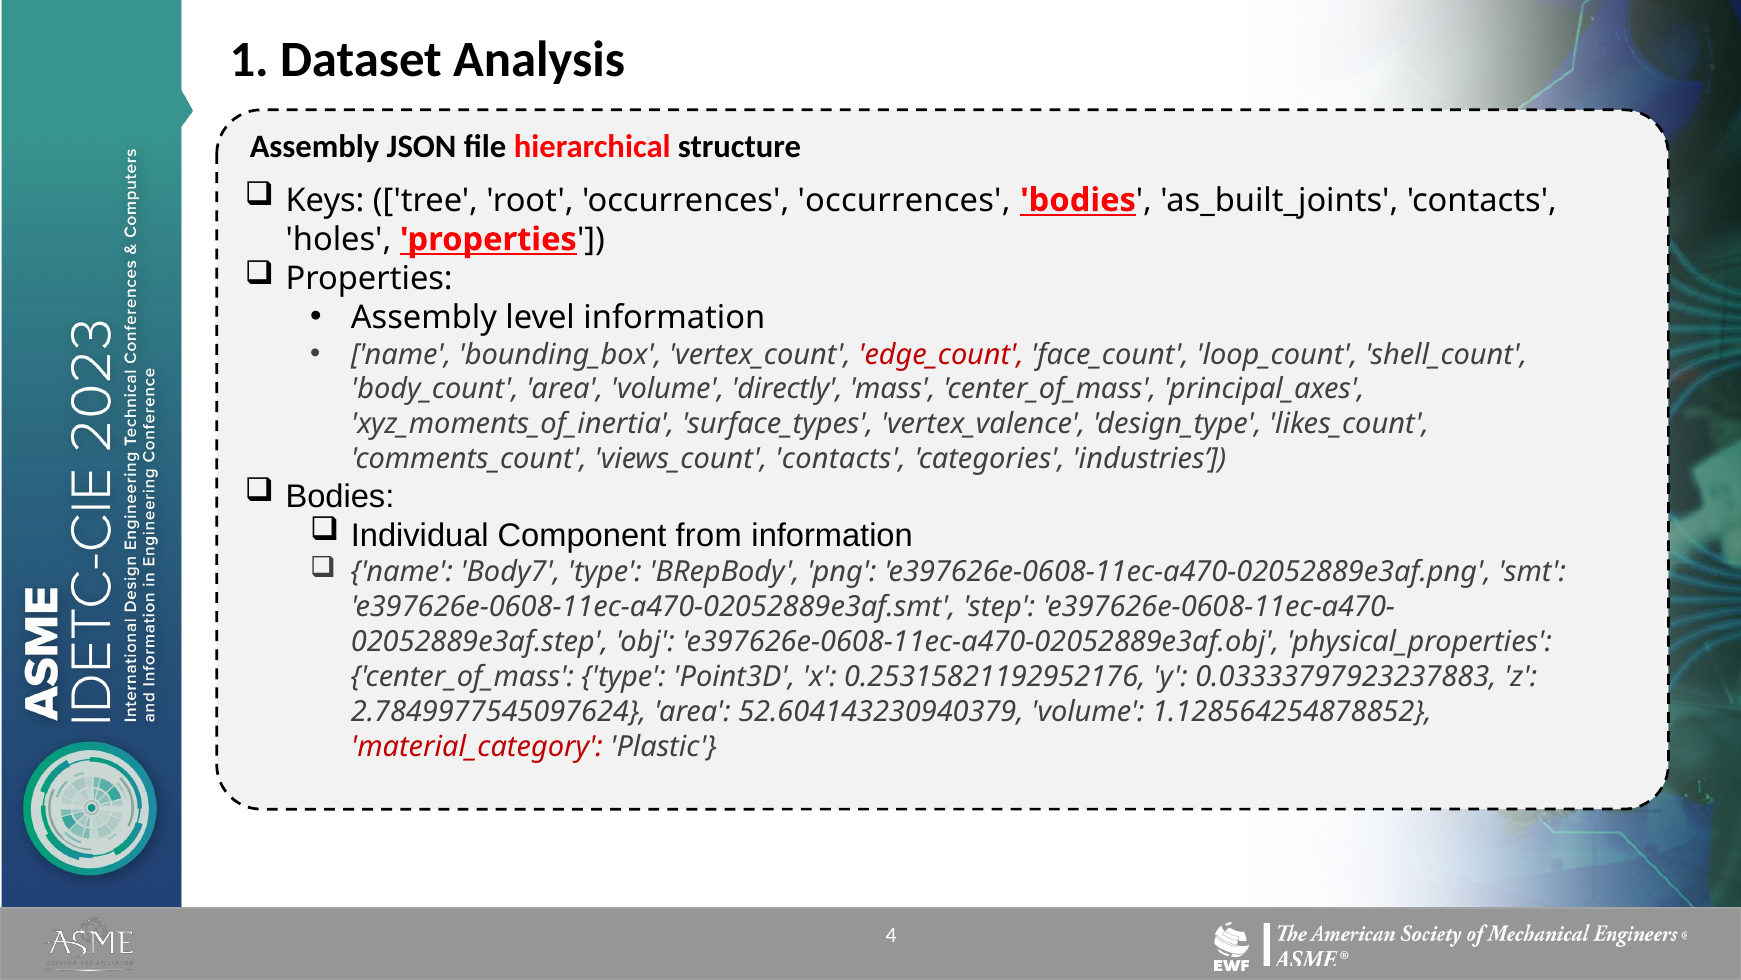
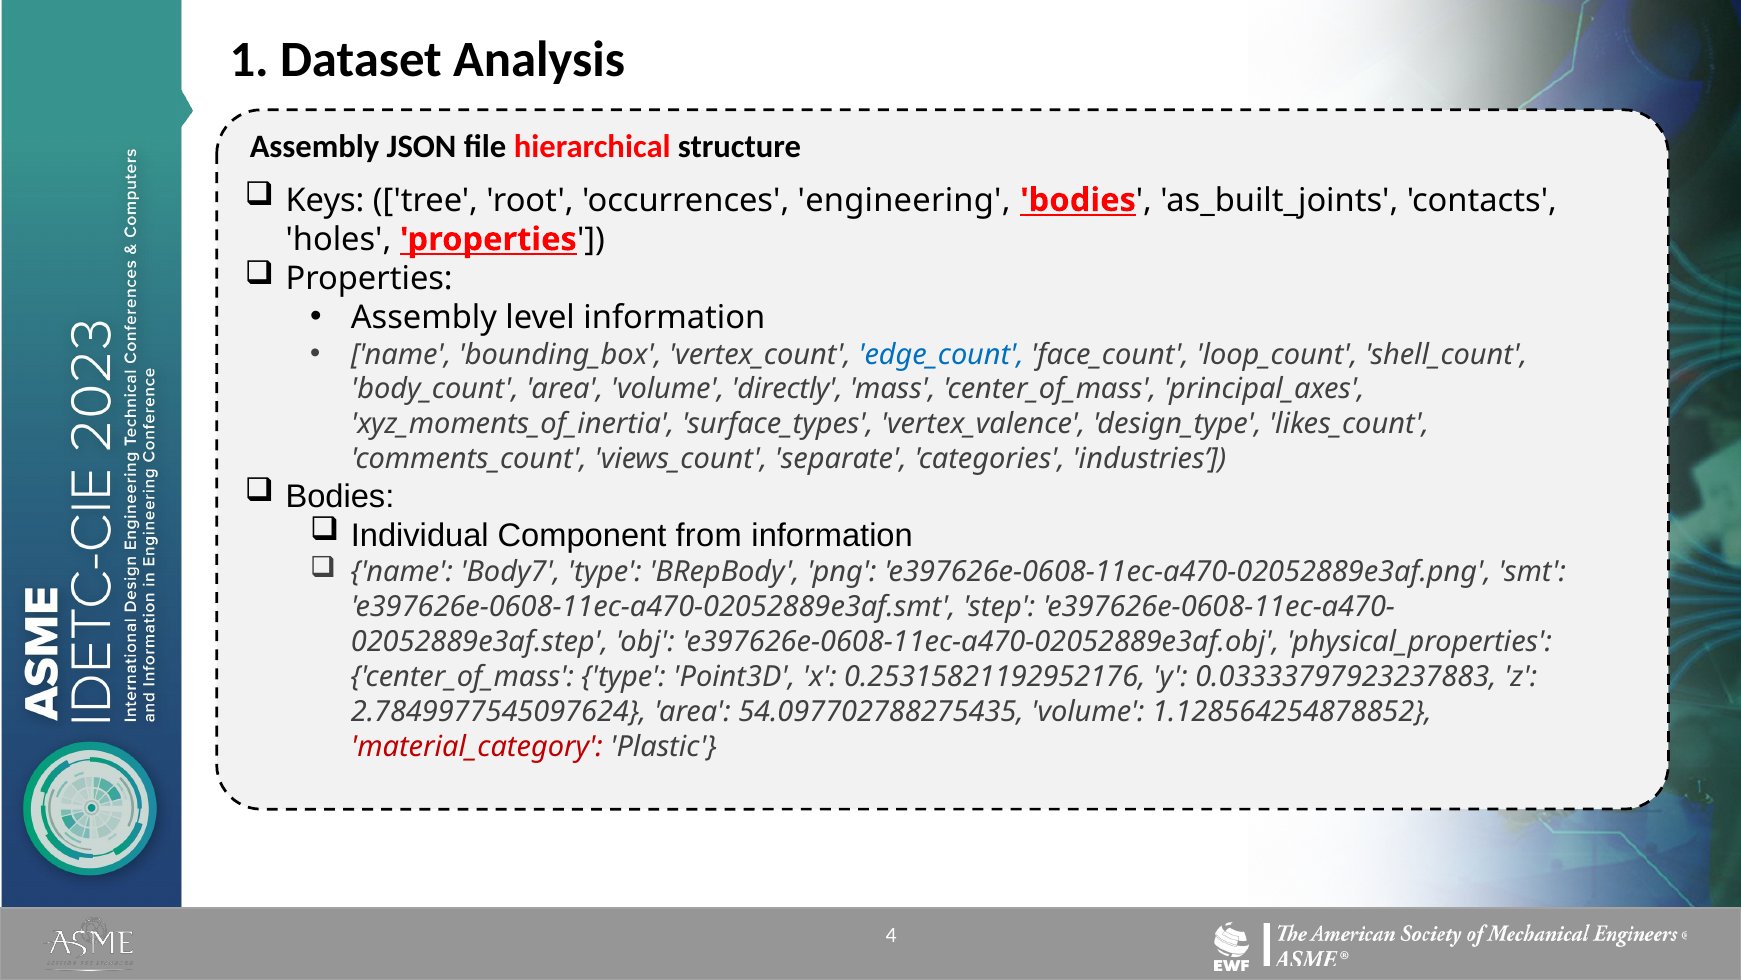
occurrences occurrences: occurrences -> engineering (904, 200)
edge_count colour: red -> blue (941, 354)
views_count contacts: contacts -> separate (841, 459)
52.604143230940379: 52.604143230940379 -> 54.097702788275435 (881, 711)
